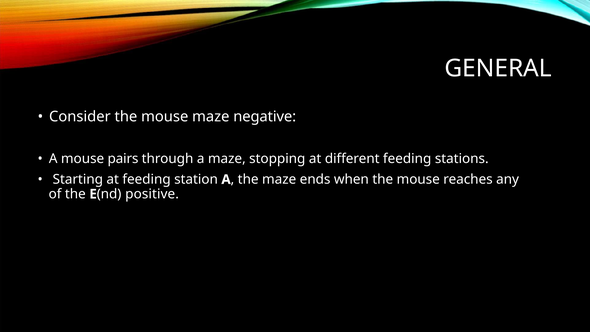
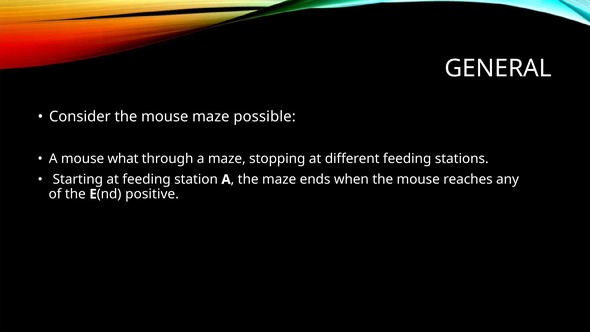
negative: negative -> possible (265, 117)
pairs: pairs -> what (123, 159)
